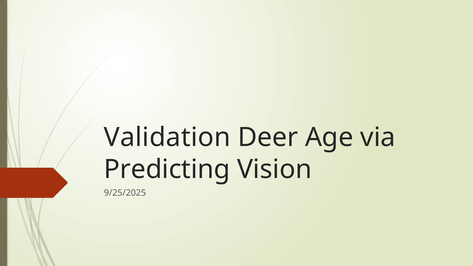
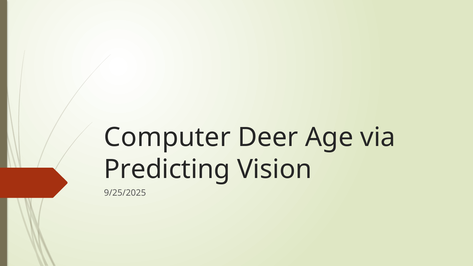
Validation: Validation -> Computer (167, 138)
